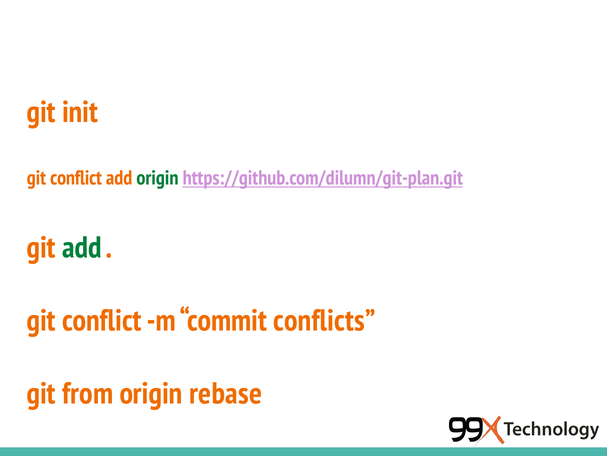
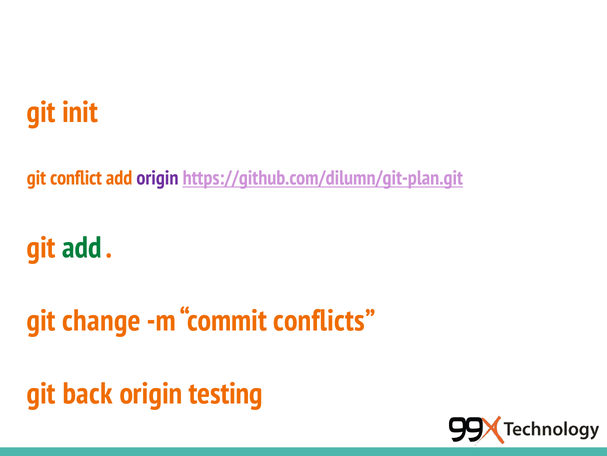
origin colour: green -> purple (157, 178)
conflict: conflict -> change (102, 320)
from: from -> back (88, 393)
rebase: rebase -> testing (226, 393)
